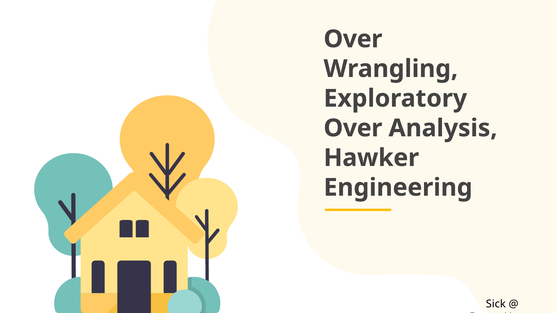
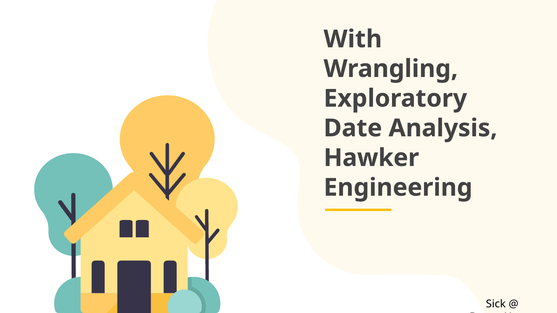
Over: Over -> With (353, 39)
Over: Over -> Date (353, 128)
